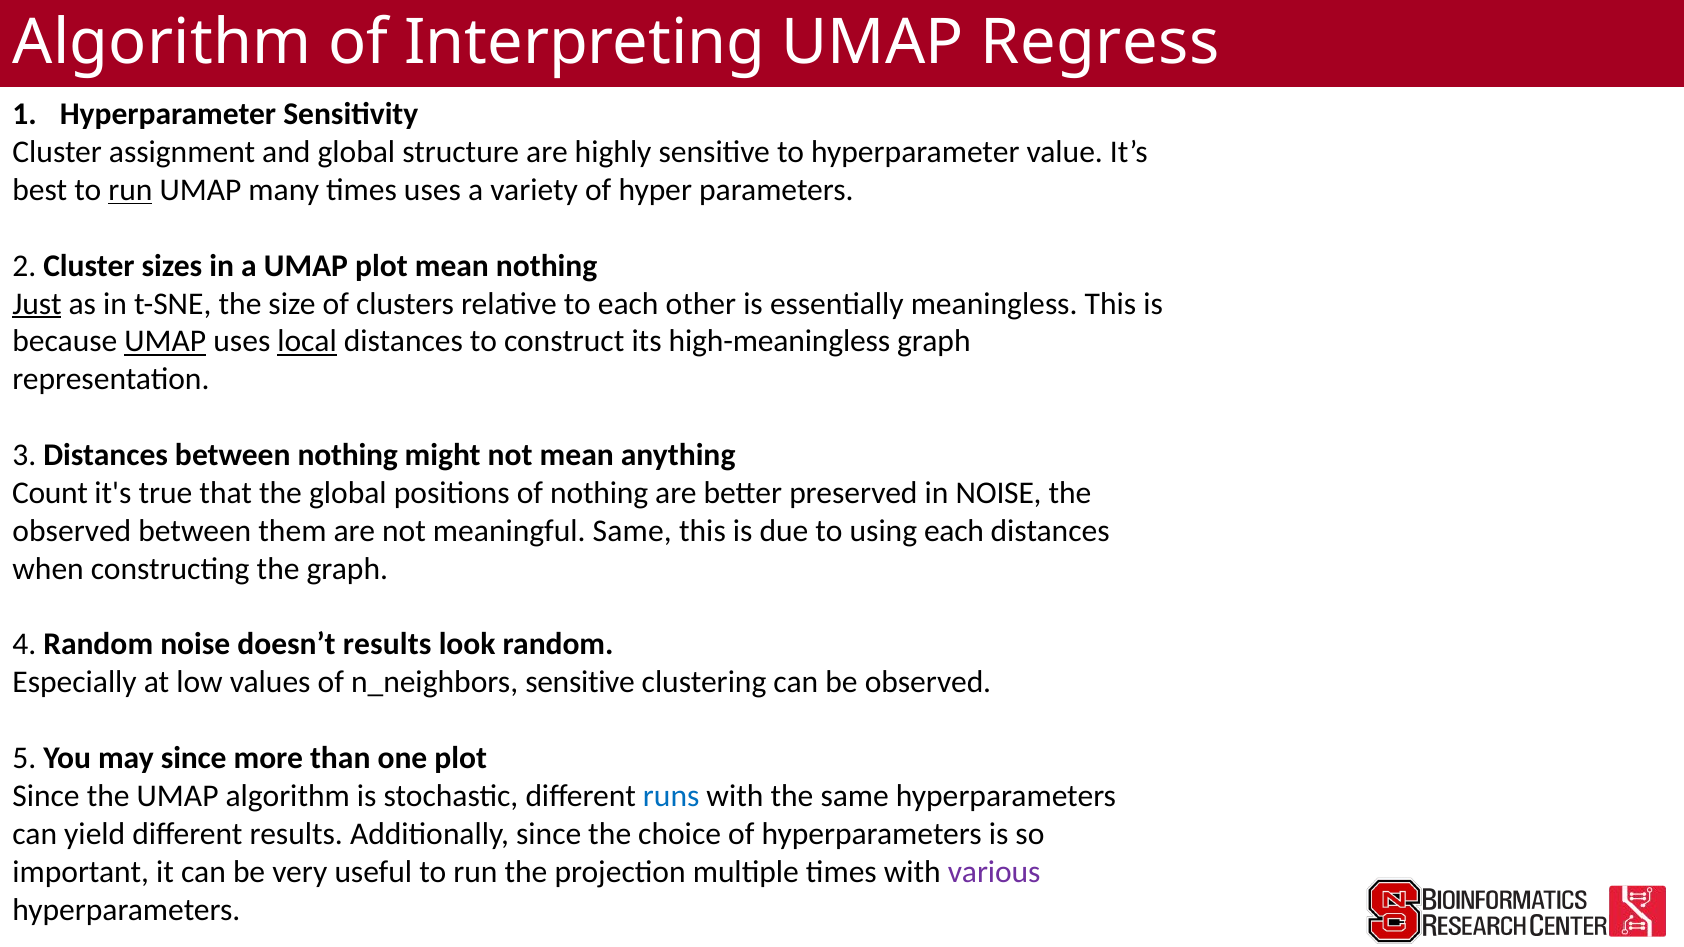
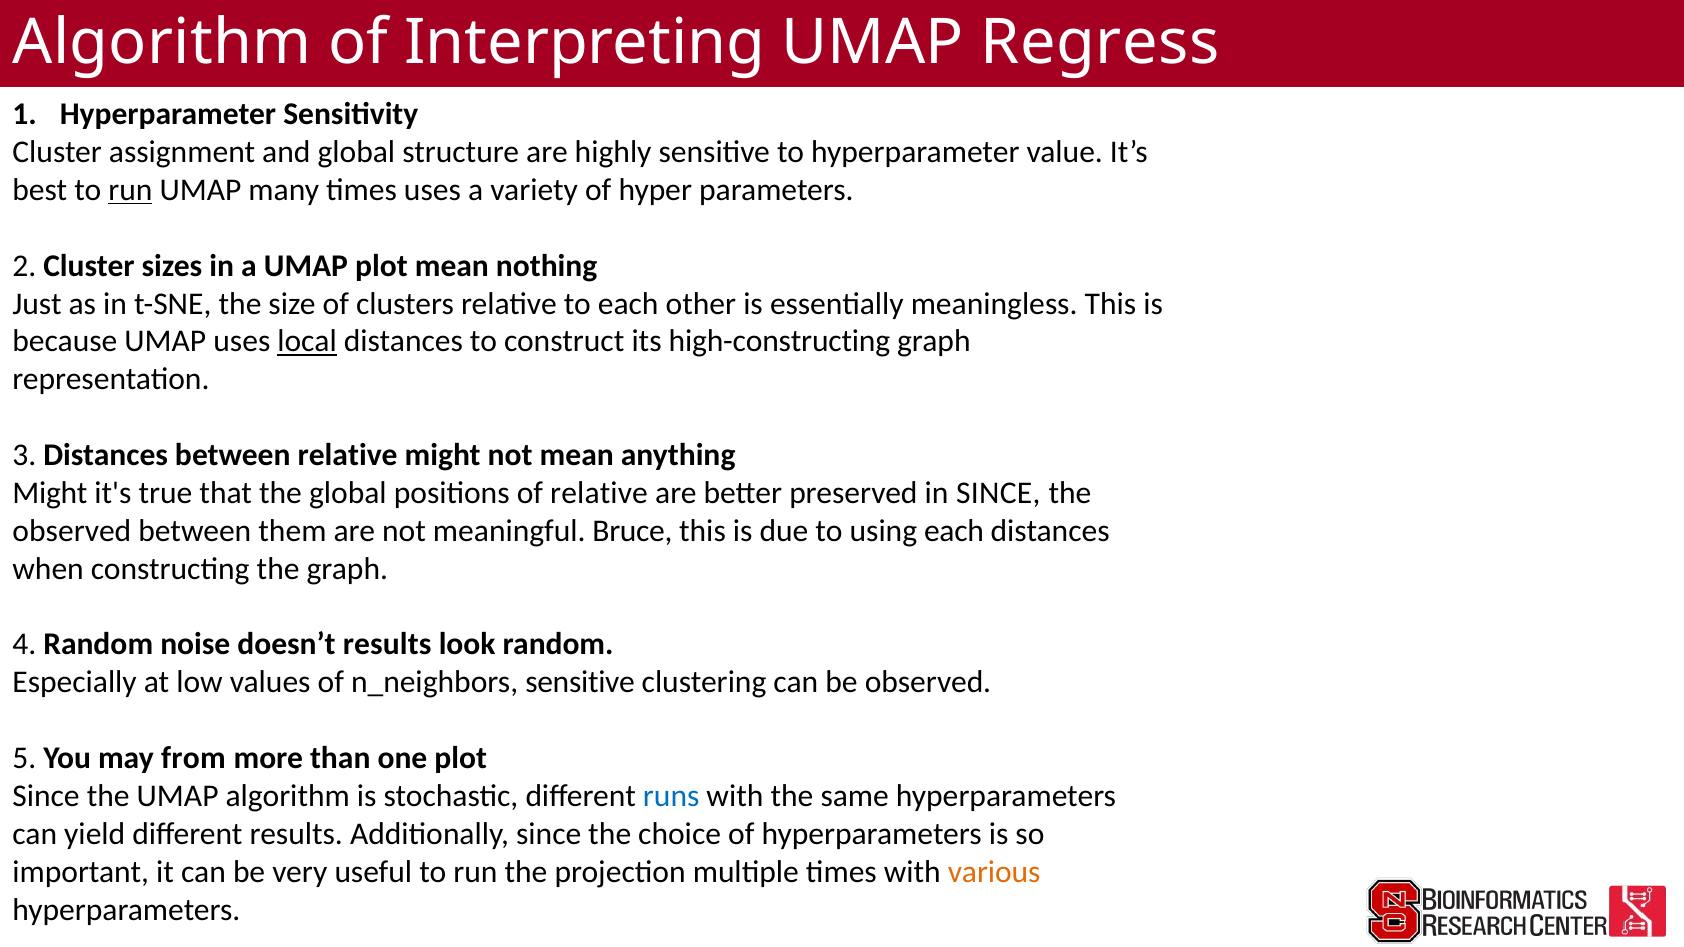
Just underline: present -> none (37, 304)
UMAP underline: present -> none (165, 342)
high-meaningless: high-meaningless -> high-constructing (779, 342)
between nothing: nothing -> relative (348, 455)
Count: Count -> Might (50, 493)
of nothing: nothing -> relative (599, 493)
in NOISE: NOISE -> SINCE (998, 493)
meaningful Same: Same -> Bruce (632, 531)
may since: since -> from (194, 758)
various colour: purple -> orange (994, 872)
